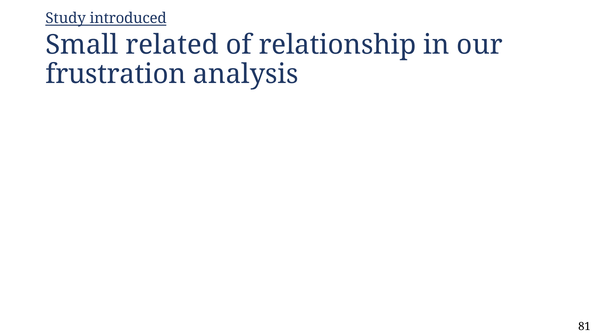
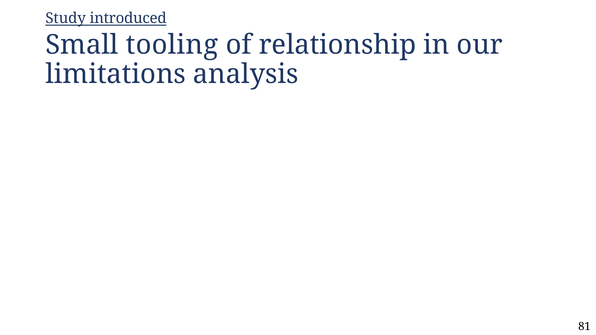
related: related -> tooling (172, 45)
frustration: frustration -> limitations (116, 74)
